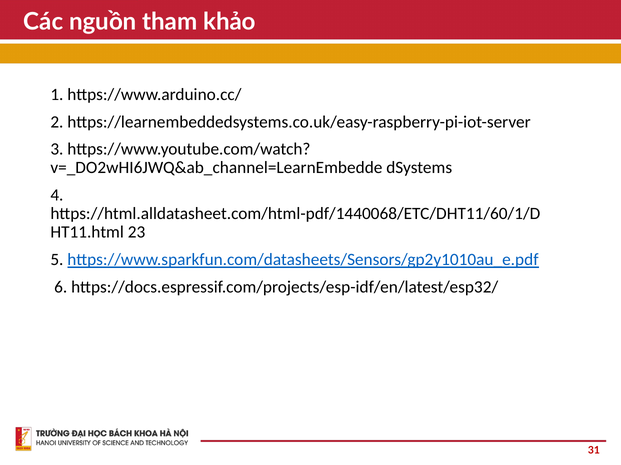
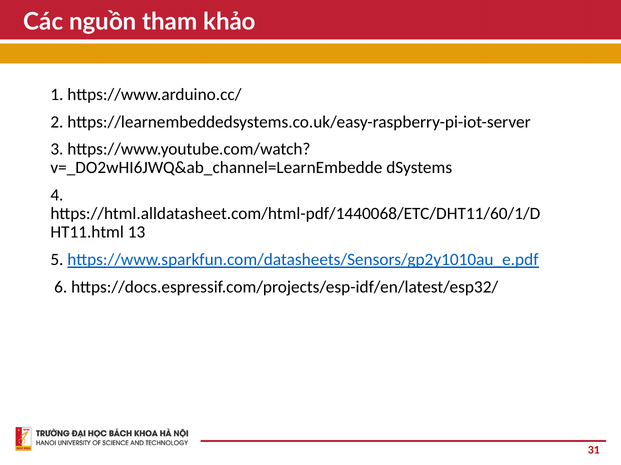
23: 23 -> 13 (137, 233)
